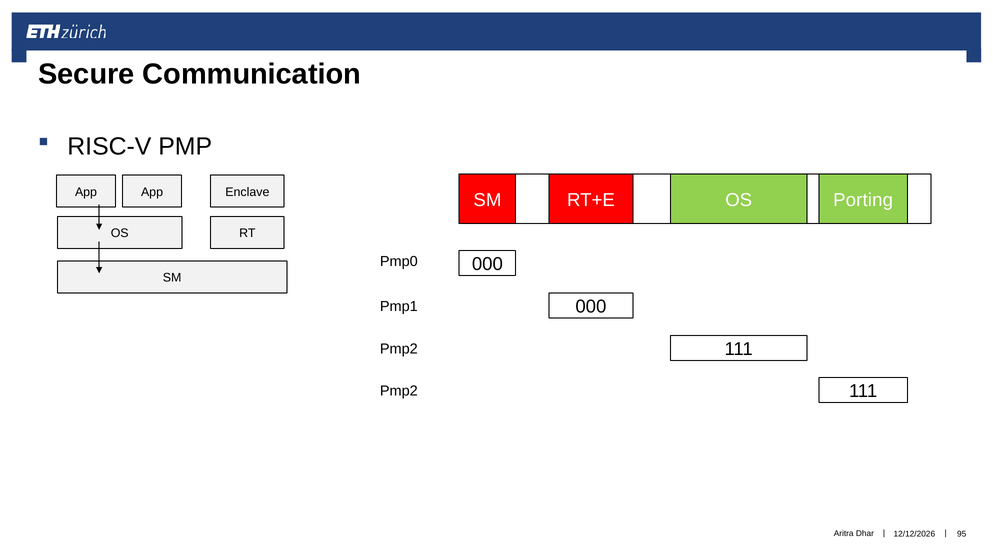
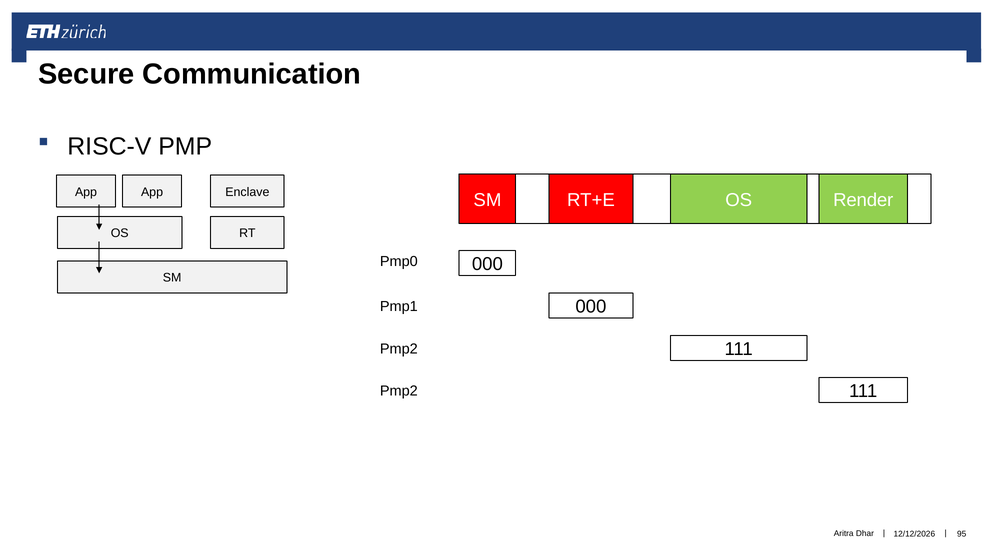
Porting: Porting -> Render (863, 200)
